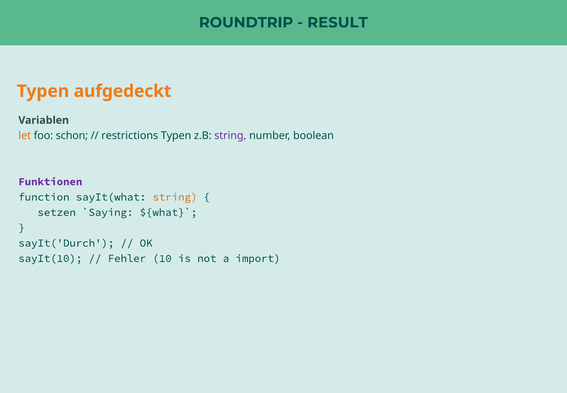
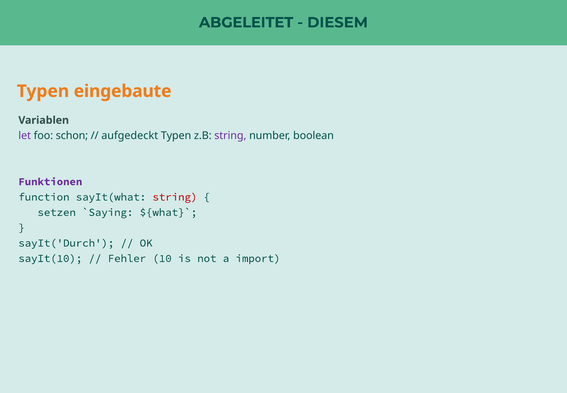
ROUNDTRIP: ROUNDTRIP -> ABGELEITET (246, 22)
RESULT: RESULT -> DIESEM (338, 22)
aufgedeckt: aufgedeckt -> eingebaute (123, 91)
let colour: orange -> purple (25, 135)
restrictions: restrictions -> aufgedeckt (130, 135)
string colour: orange -> red (175, 197)
